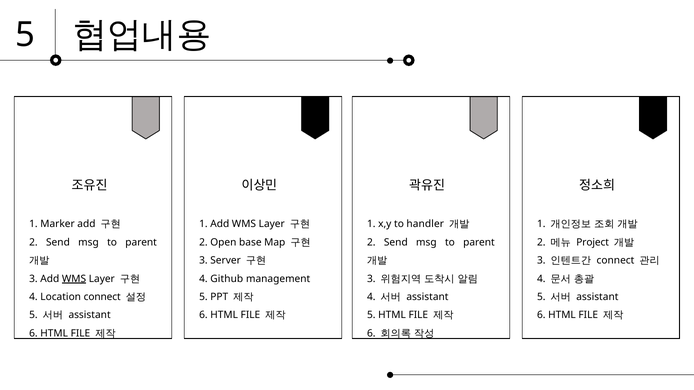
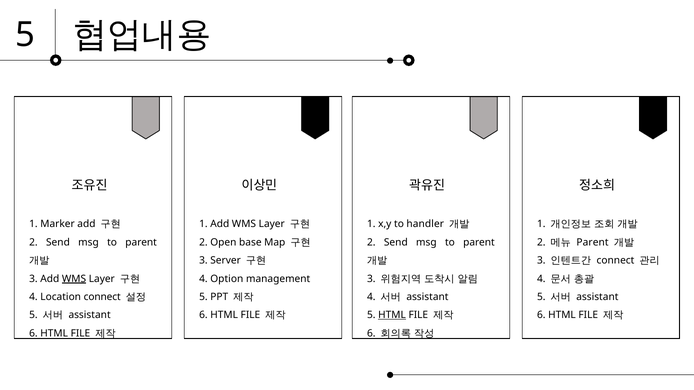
Project: Project -> Parent (593, 243)
Github: Github -> Option (227, 279)
HTML underline: none -> present (392, 315)
